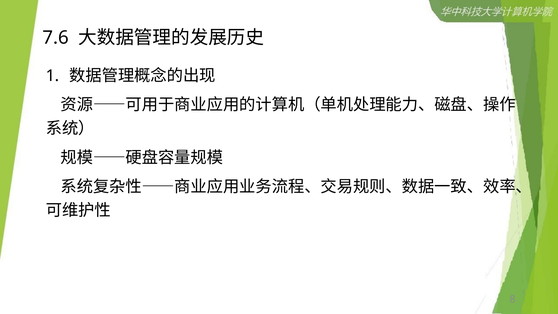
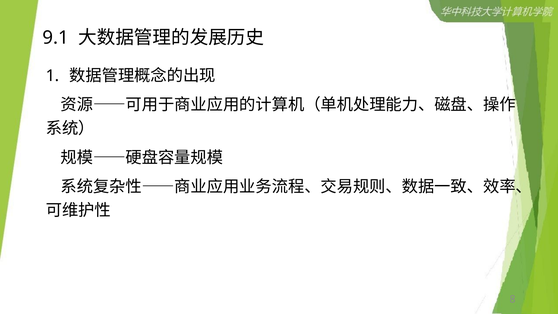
7.6: 7.6 -> 9.1 (56, 38)
